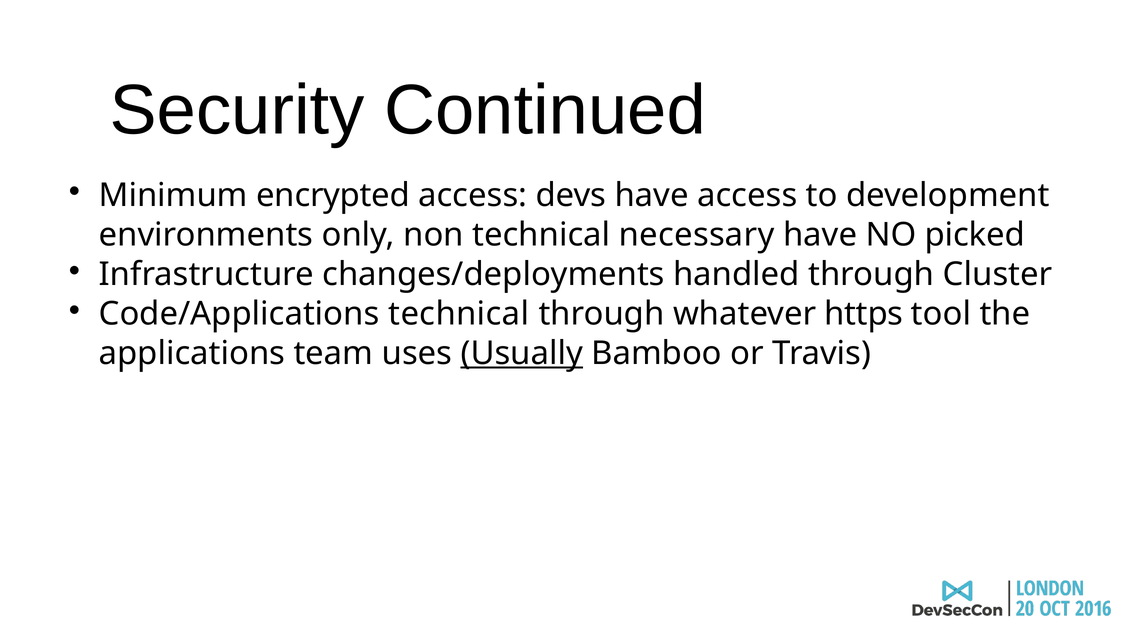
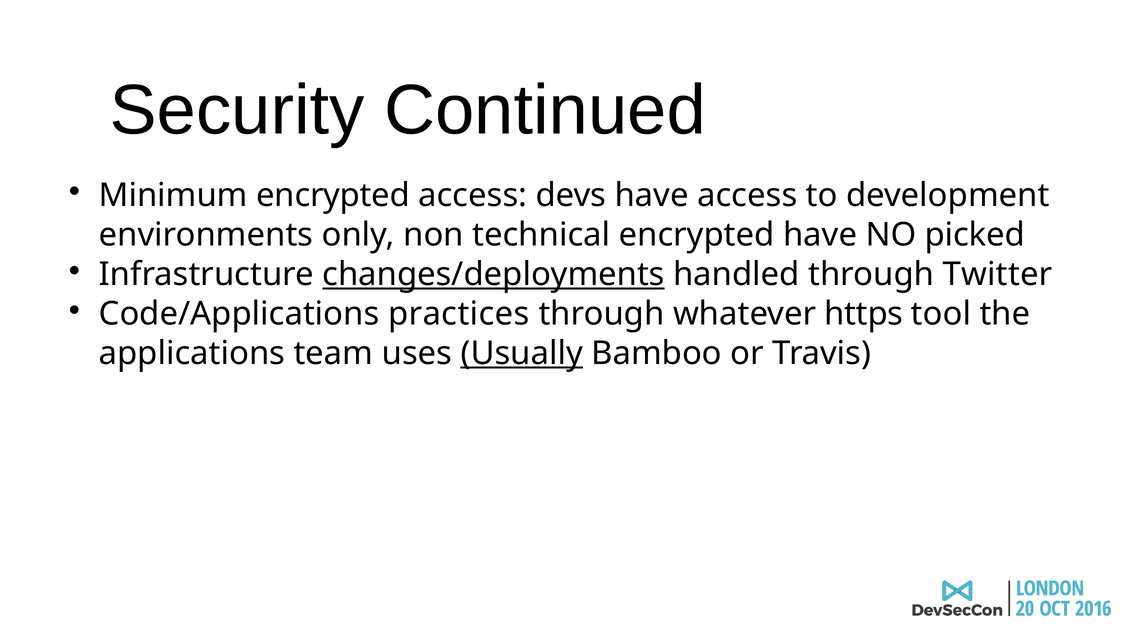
technical necessary: necessary -> encrypted (697, 235)
changes/deployments underline: none -> present (494, 274)
Cluster: Cluster -> Twitter (998, 274)
Code/Applications technical: technical -> practices (459, 314)
